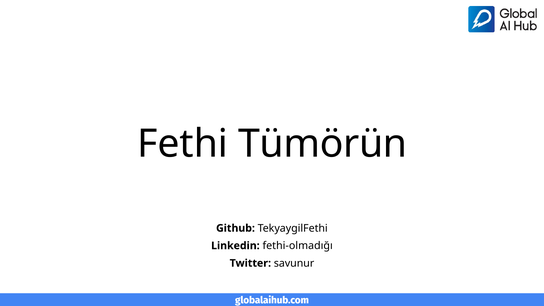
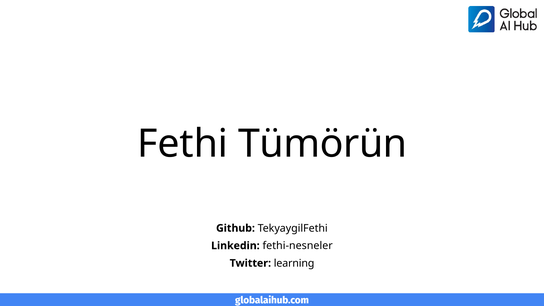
fethi-olmadığı: fethi-olmadığı -> fethi-nesneler (298, 246)
savunur: savunur -> learning (294, 263)
